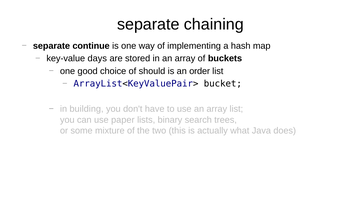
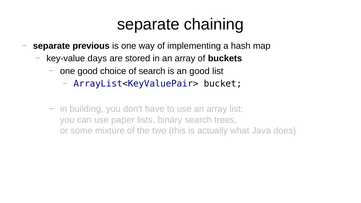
continue: continue -> previous (91, 46)
of should: should -> search (152, 71)
an order: order -> good (200, 71)
